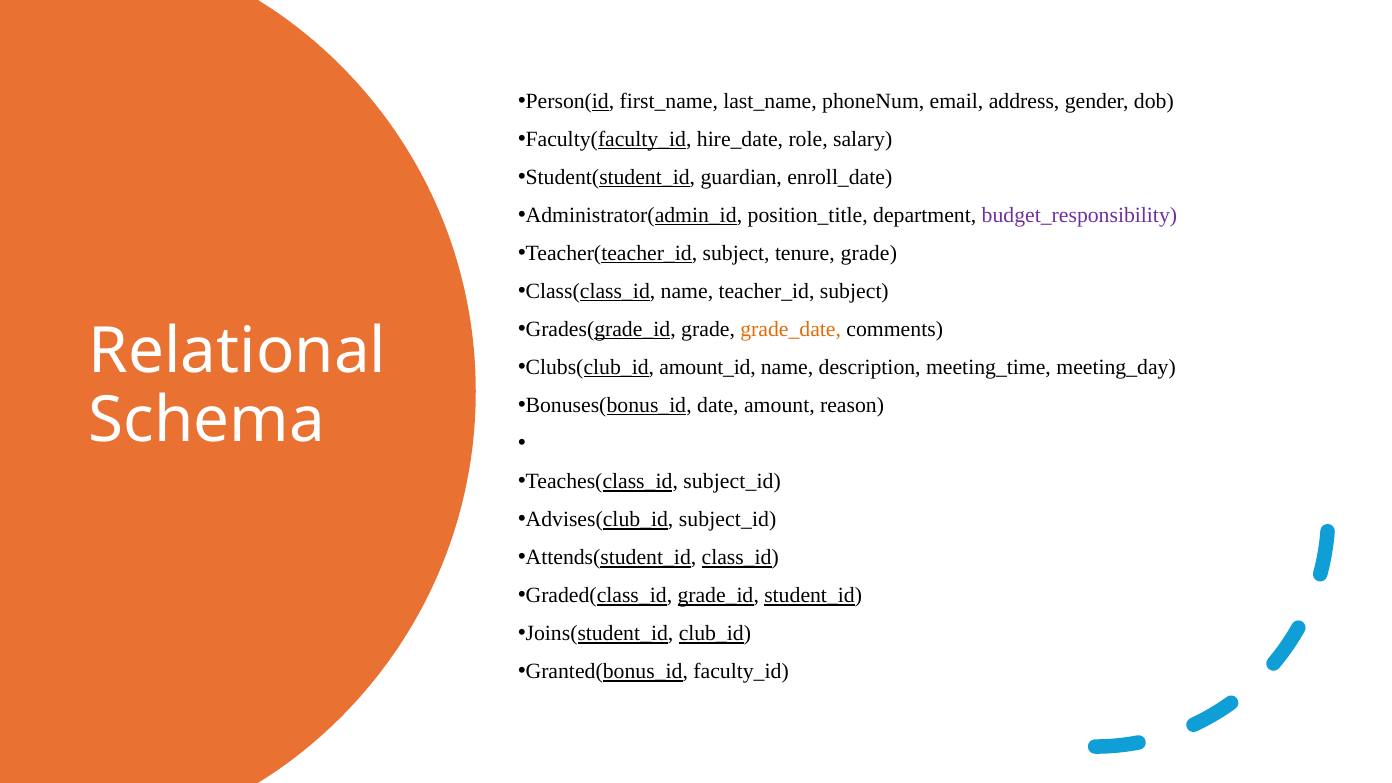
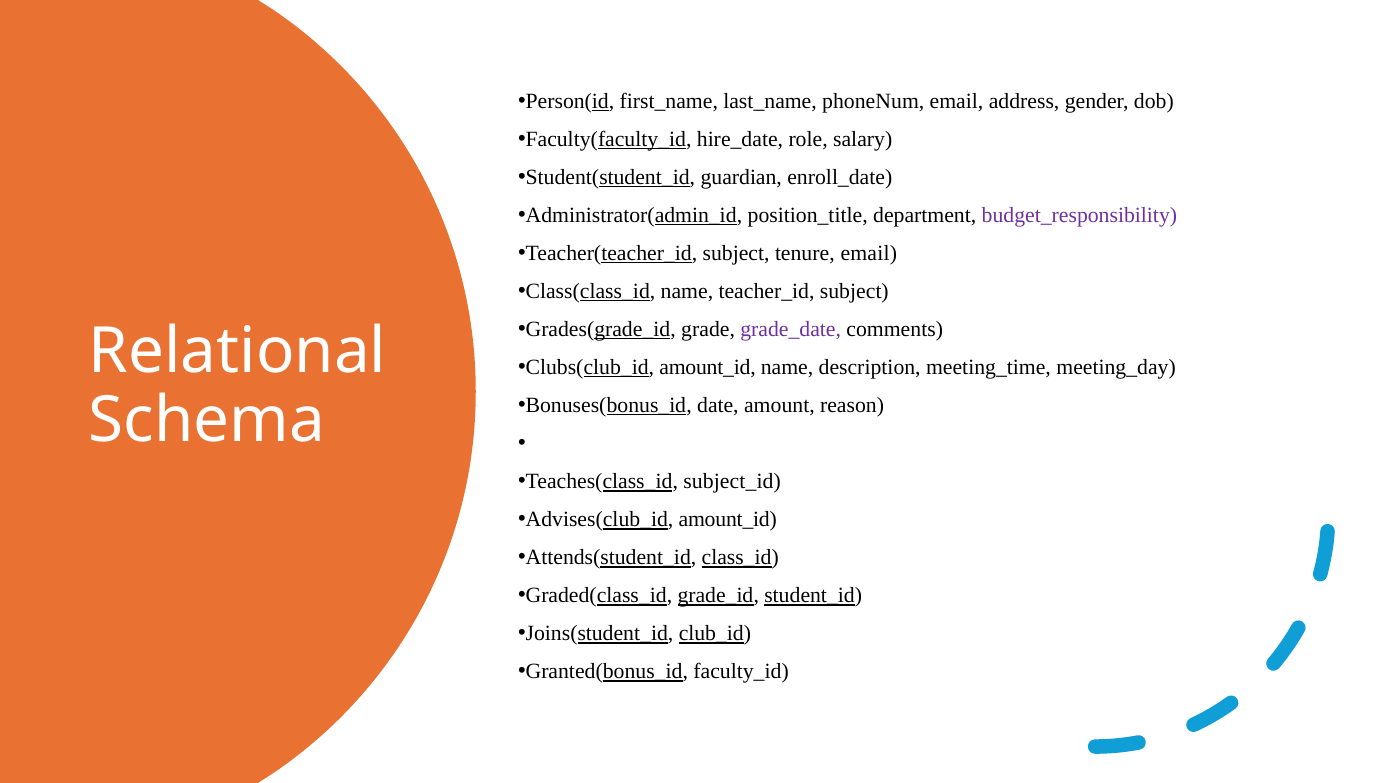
tenure grade: grade -> email (869, 253)
grade_date colour: orange -> purple (791, 329)
Advises(club_id subject_id: subject_id -> amount_id (728, 519)
